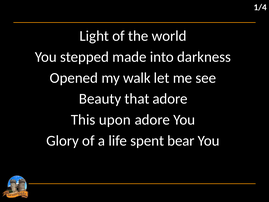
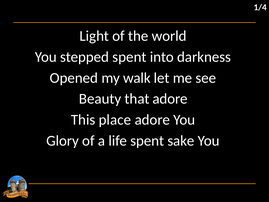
stepped made: made -> spent (129, 57)
upon: upon -> place (115, 120)
bear: bear -> sake (181, 141)
